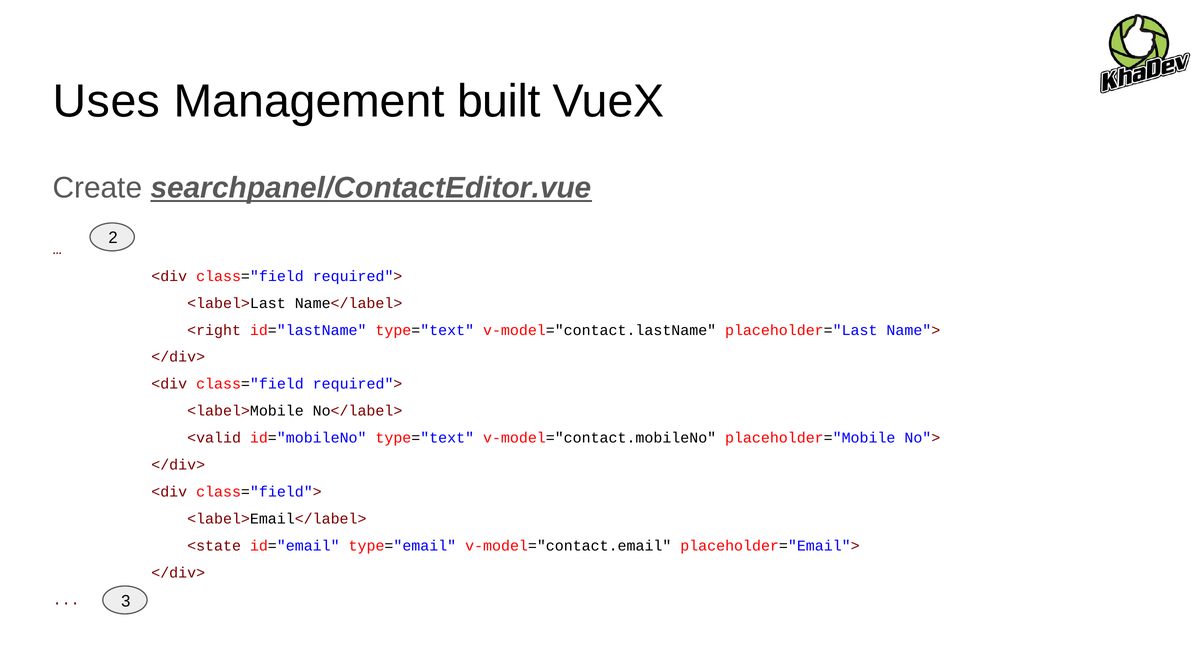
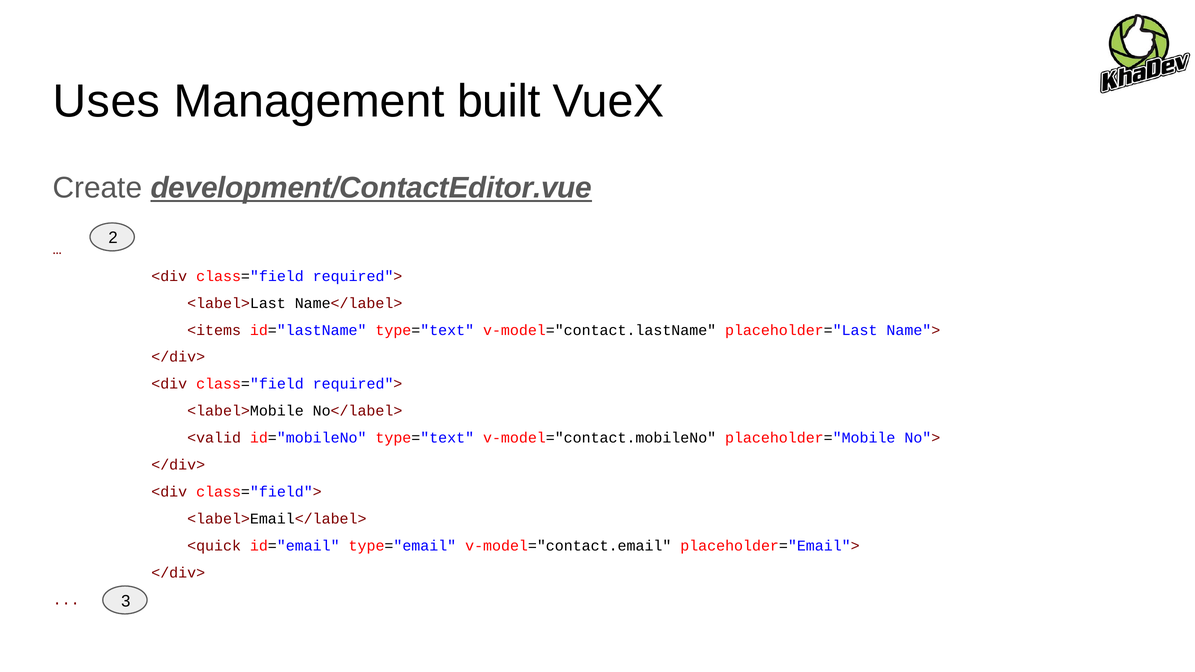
searchpanel/ContactEditor.vue: searchpanel/ContactEditor.vue -> development/ContactEditor.vue (371, 188)
<right: <right -> <items (214, 330)
<state: <state -> <quick (214, 546)
